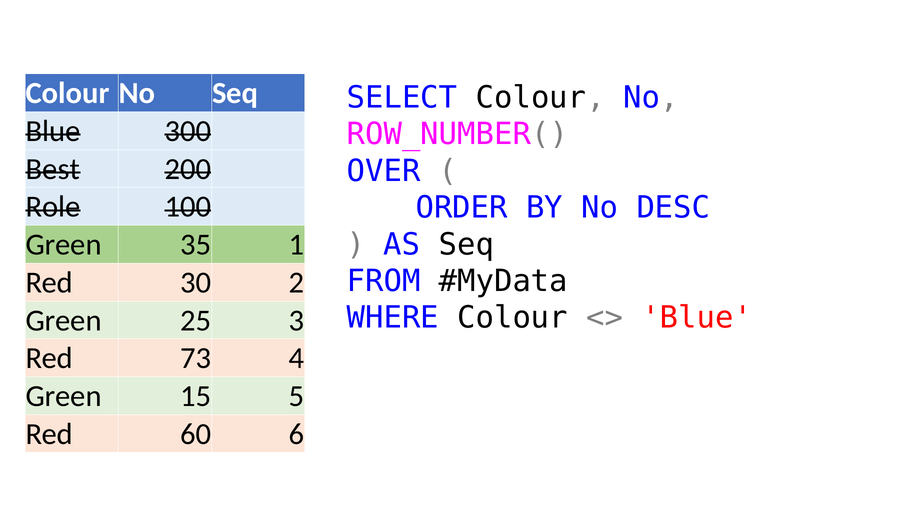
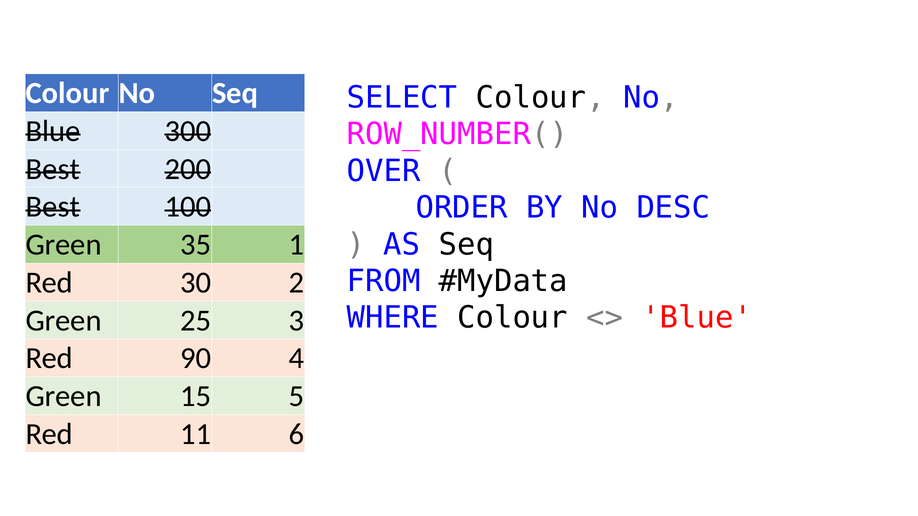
Role: Role -> Best (53, 207)
73: 73 -> 90 (196, 359)
60: 60 -> 11 (196, 434)
